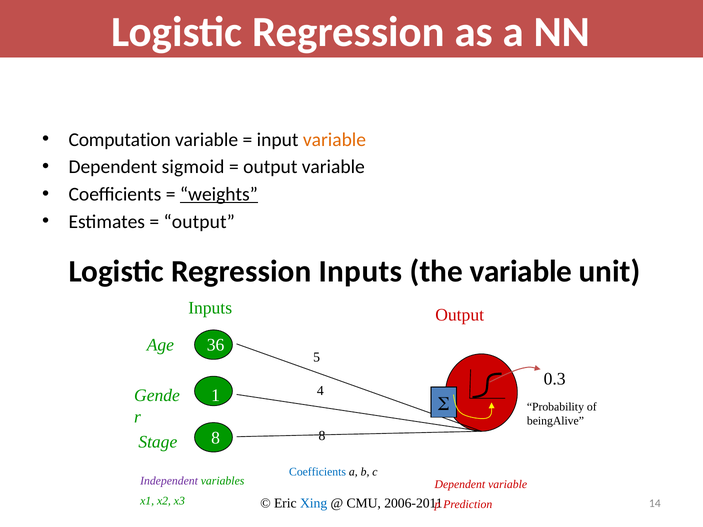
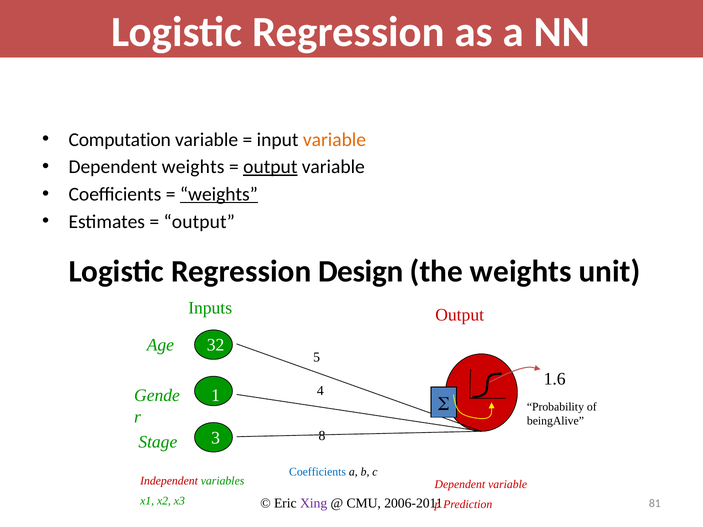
Dependent sigmoid: sigmoid -> weights (193, 167)
output underline: none -> present (270, 167)
Regression Inputs: Inputs -> Design (361, 272)
the variable: variable -> weights (521, 272)
36: 36 -> 32 (216, 345)
0.3: 0.3 -> 1.6 (555, 379)
Stage 8: 8 -> 3 (216, 438)
Independent colour: purple -> red (169, 481)
Xing colour: blue -> purple (314, 504)
14: 14 -> 81 (655, 503)
